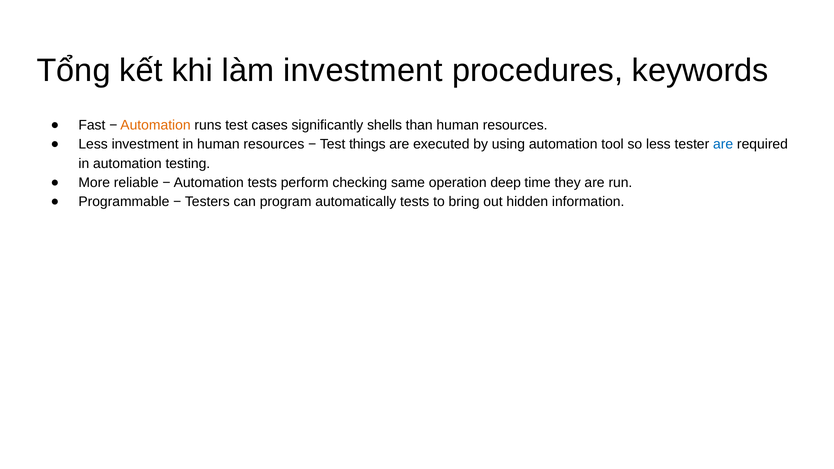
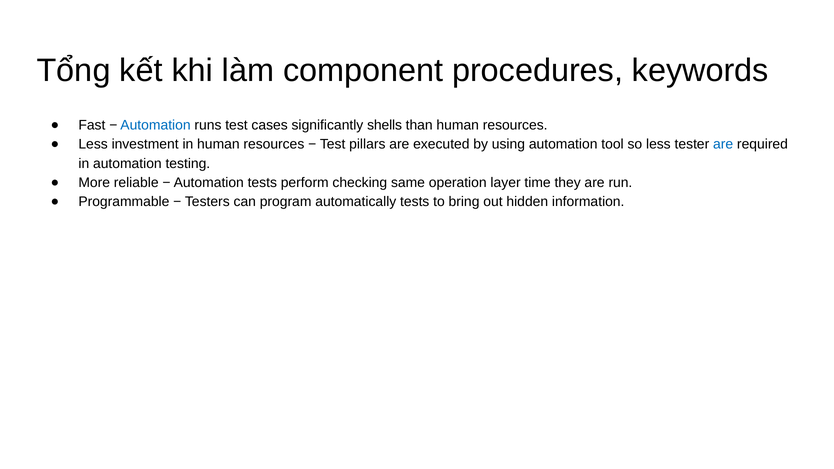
làm investment: investment -> component (363, 71)
Automation colour: orange -> blue (156, 125)
things: things -> pillars (367, 144)
deep: deep -> layer (506, 183)
